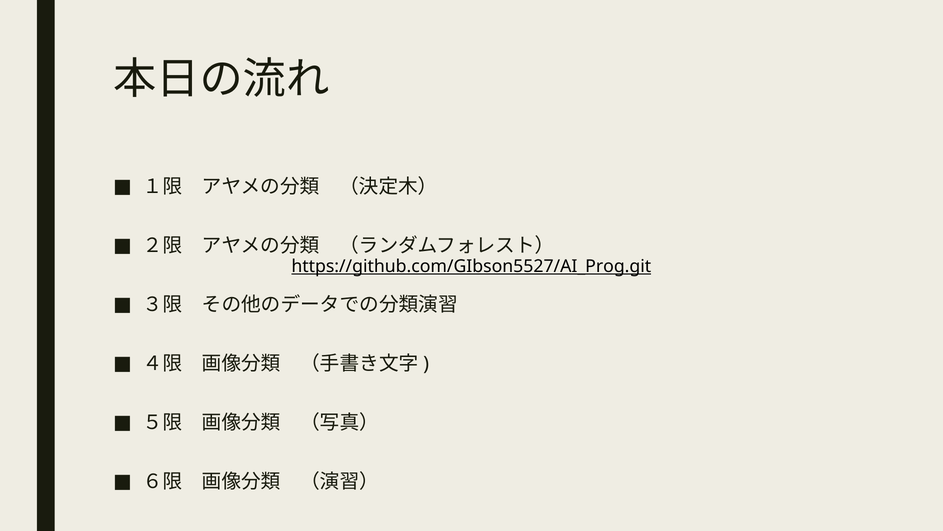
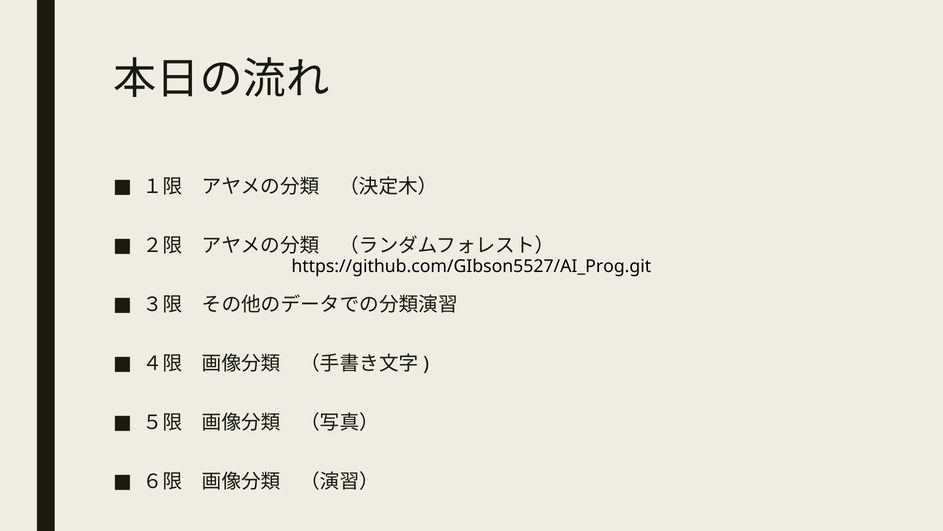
https://github.com/GIbson5527/AI_Prog.git underline: present -> none (471, 266)
